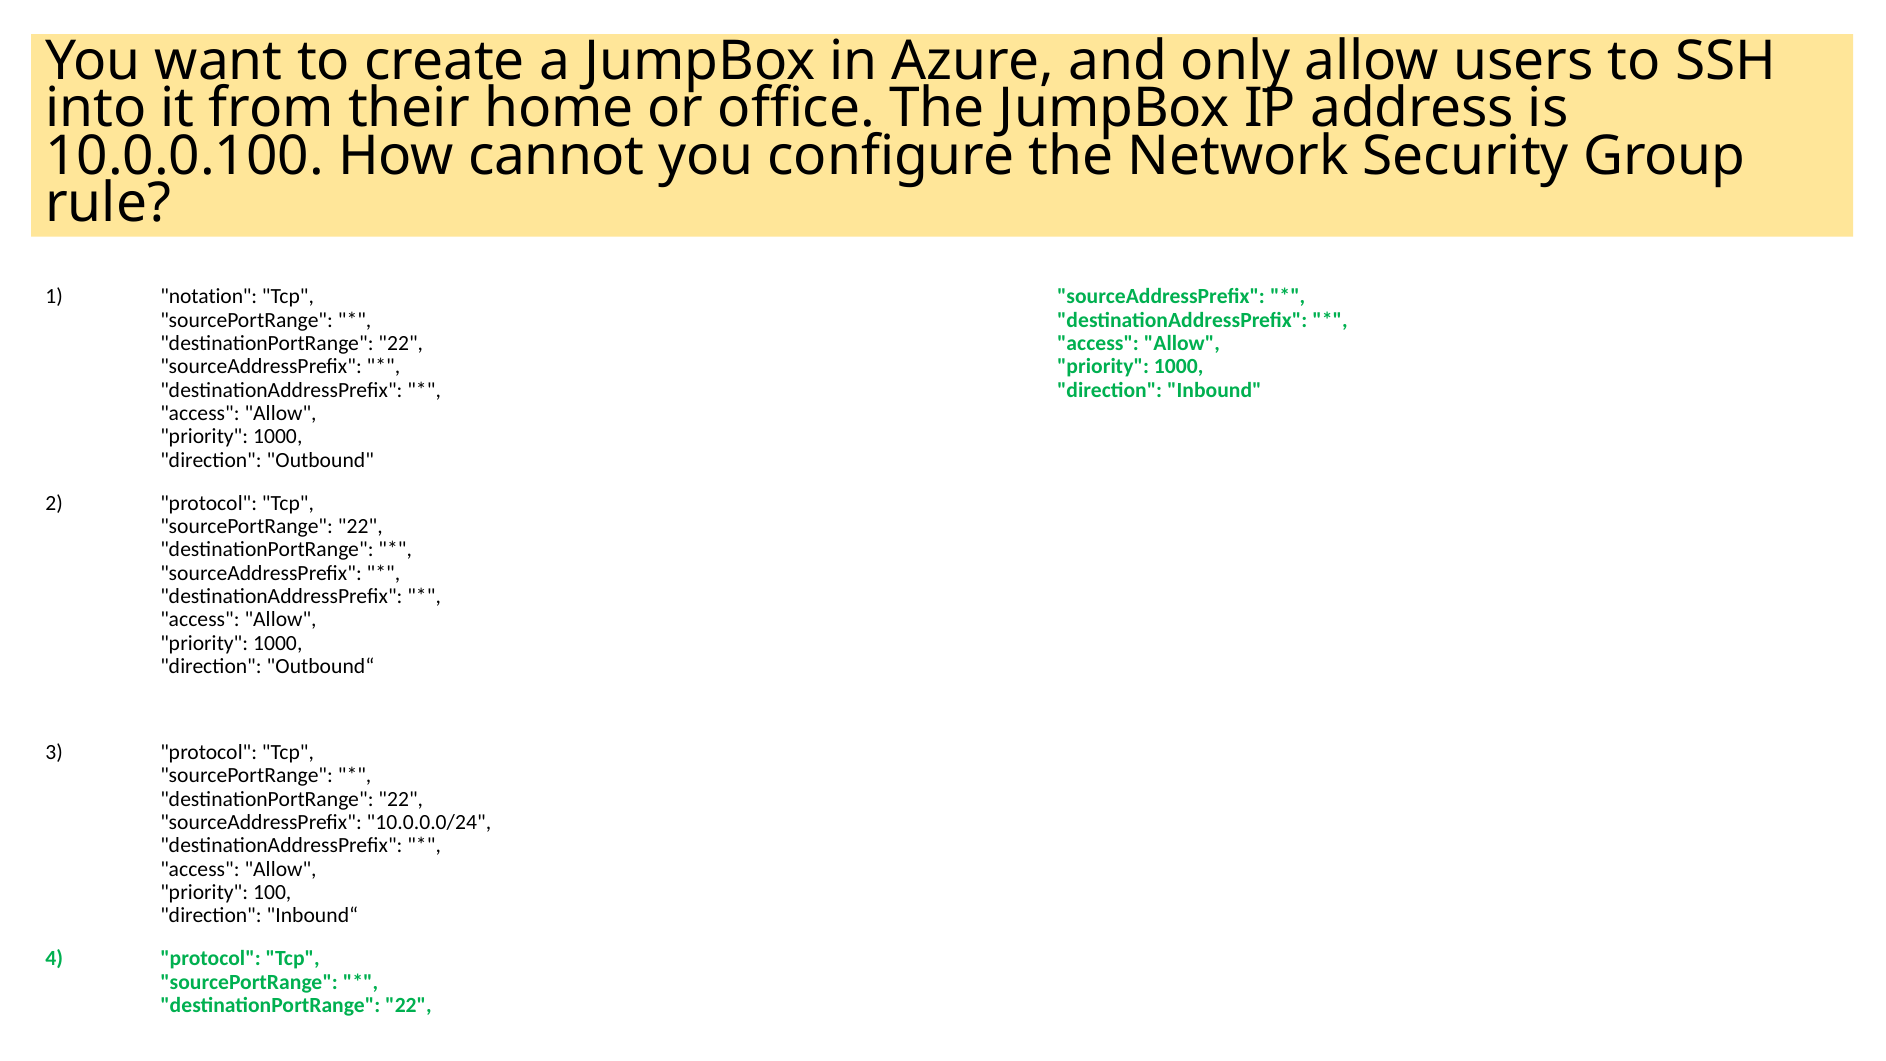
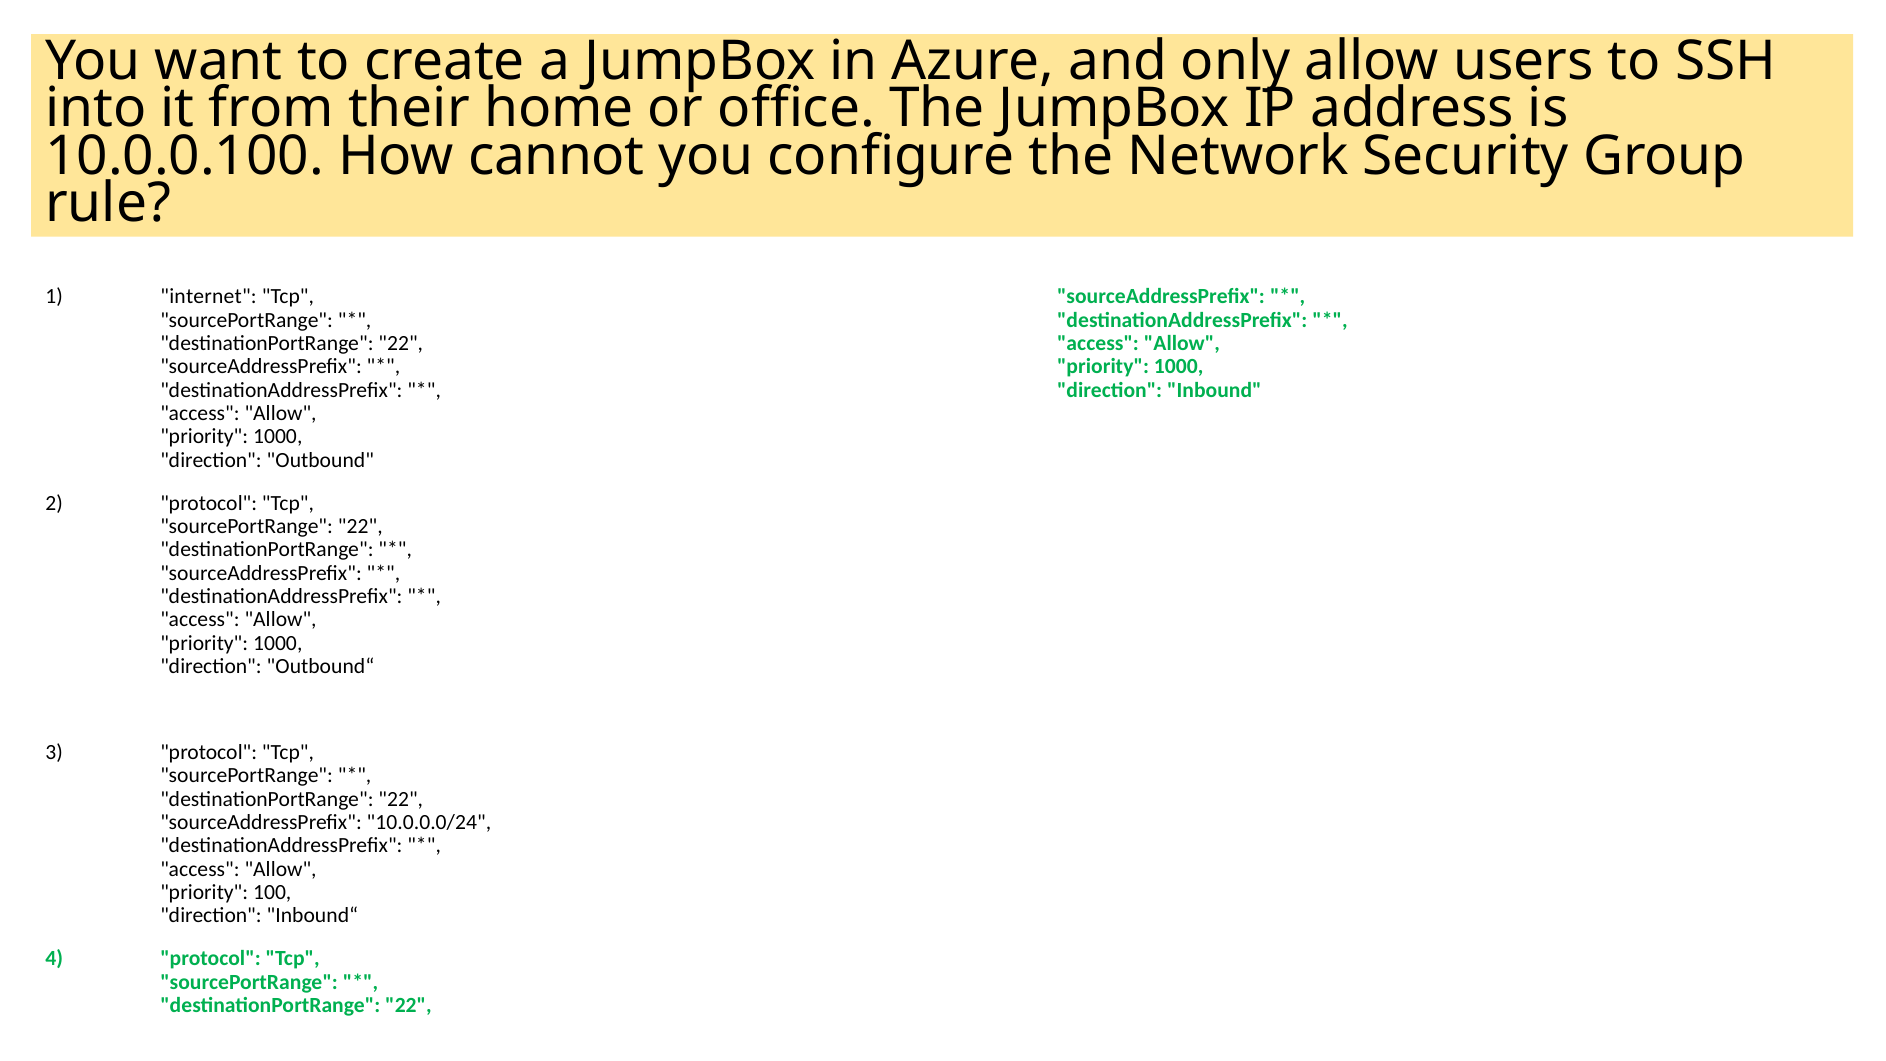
notation: notation -> internet (209, 297)
